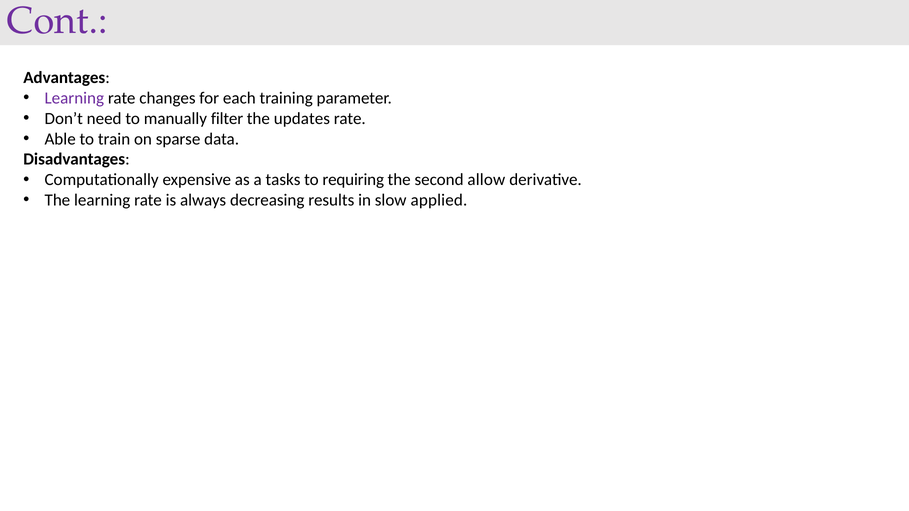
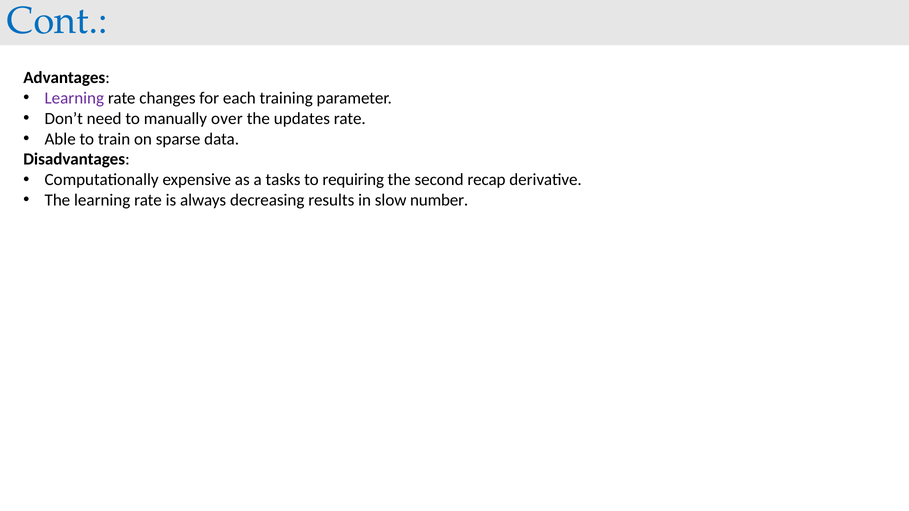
Cont colour: purple -> blue (57, 21)
filter: filter -> over (227, 119)
allow: allow -> recap (487, 180)
applied: applied -> number (439, 200)
